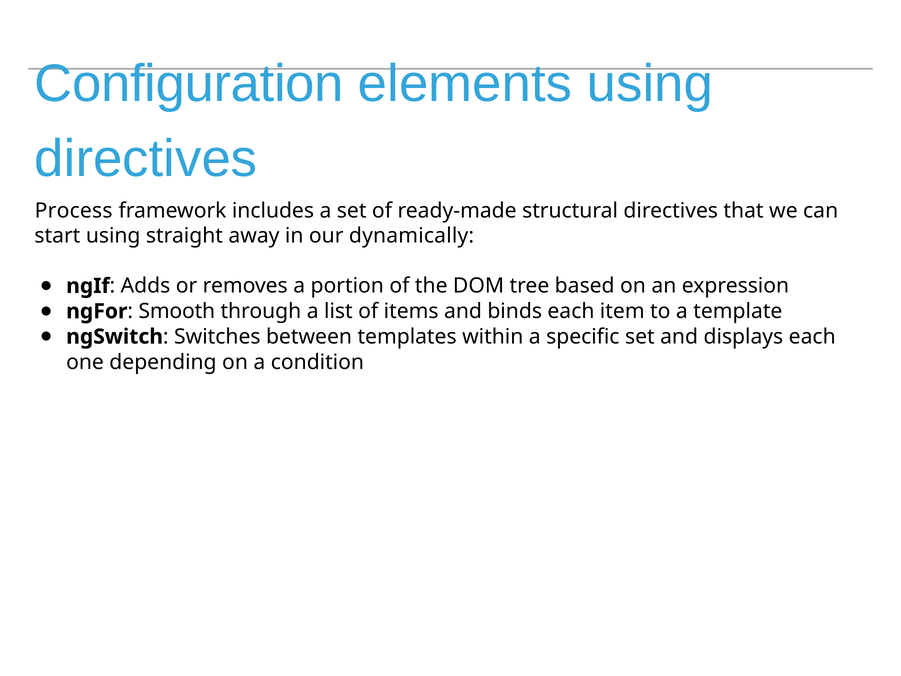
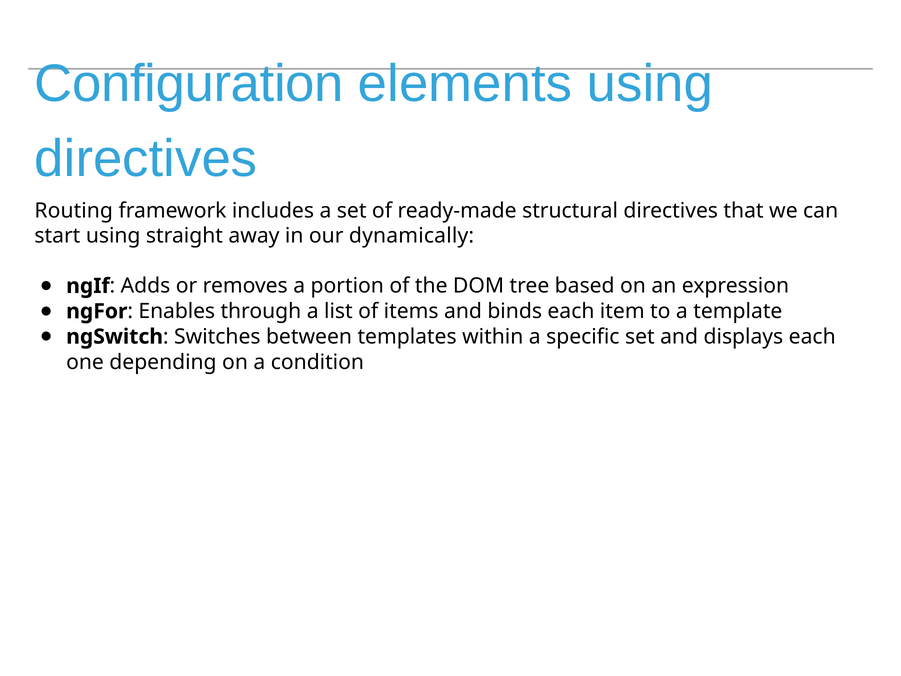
Process: Process -> Routing (74, 211)
Smooth: Smooth -> Enables (177, 311)
